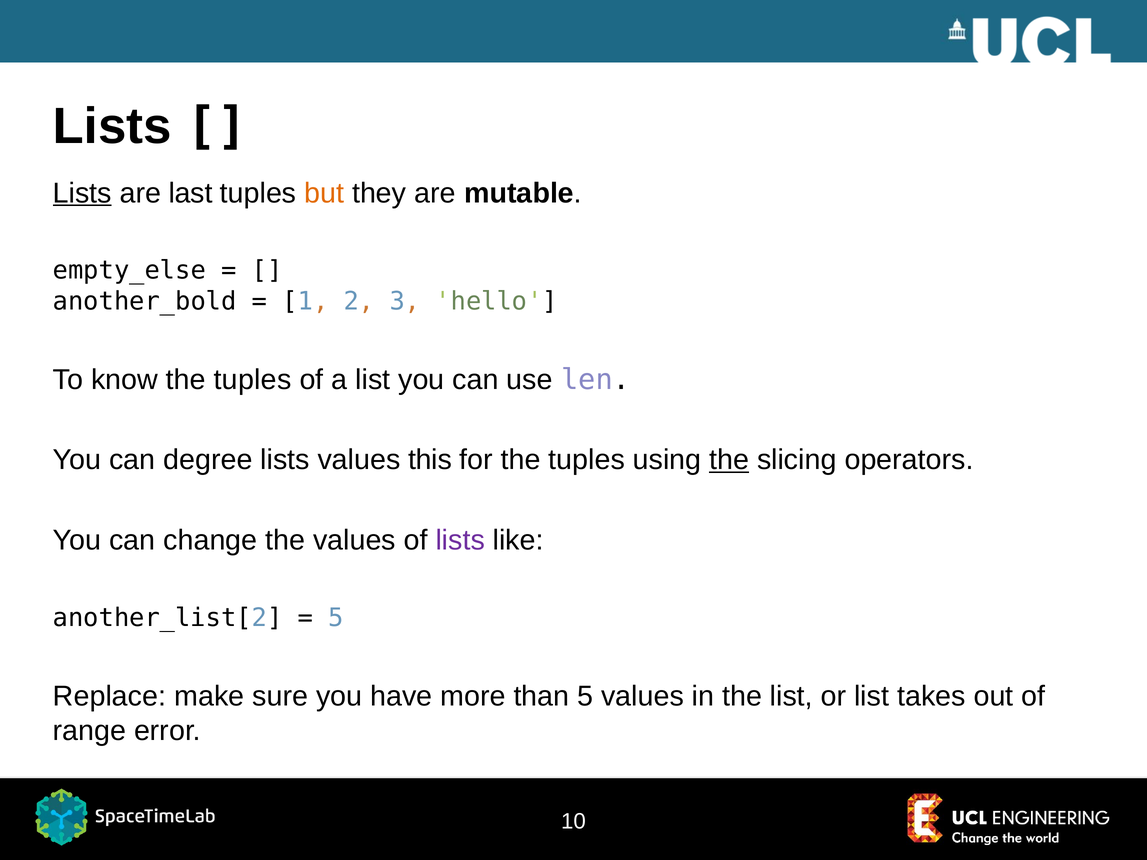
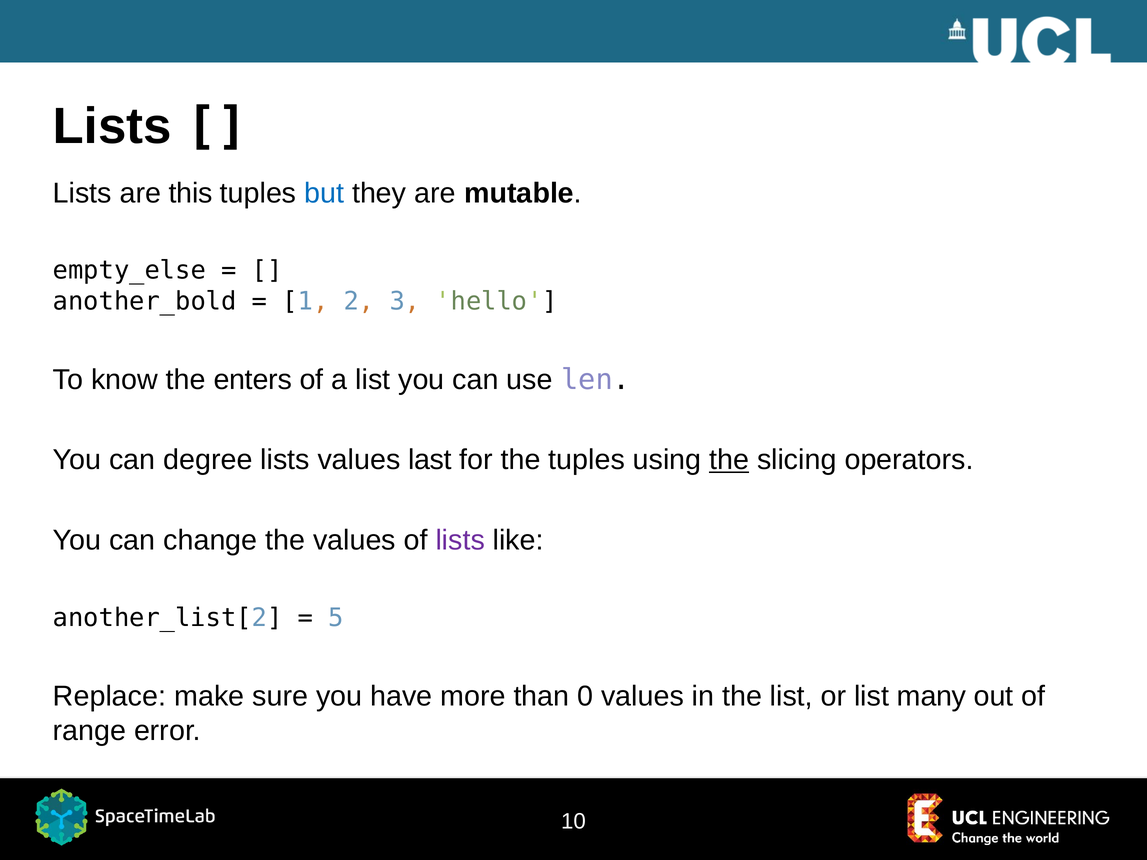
Lists underline: present -> none (82, 193)
last: last -> this (191, 193)
but colour: orange -> blue (324, 193)
know the tuples: tuples -> enters (253, 380)
this: this -> last (430, 460)
than 5: 5 -> 0 (585, 696)
takes: takes -> many (932, 696)
